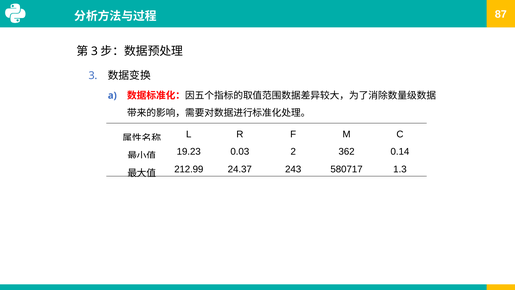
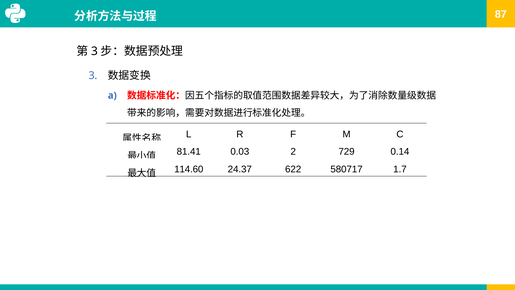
19.23: 19.23 -> 81.41 (189, 152)
362: 362 -> 729 (347, 152)
212.99: 212.99 -> 114.60 (189, 169)
243: 243 -> 622 (293, 169)
1.3: 1.3 -> 1.7 (400, 169)
